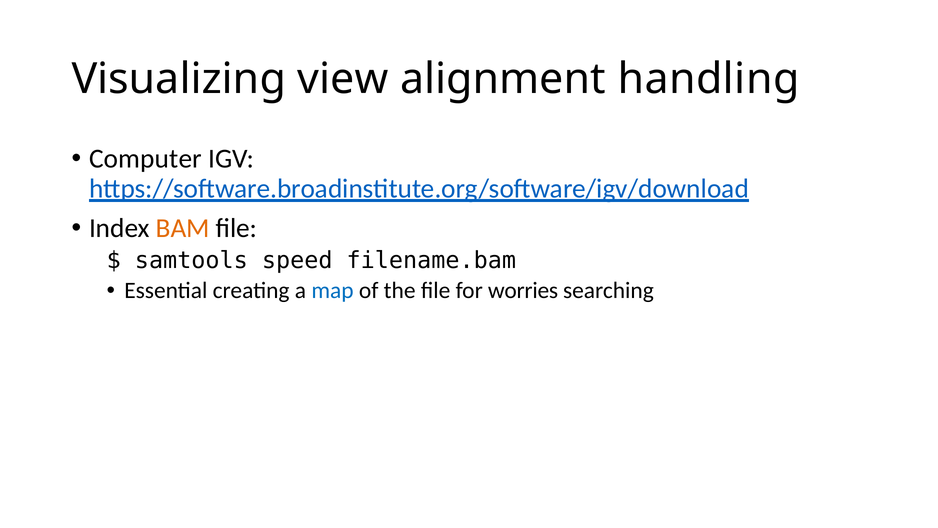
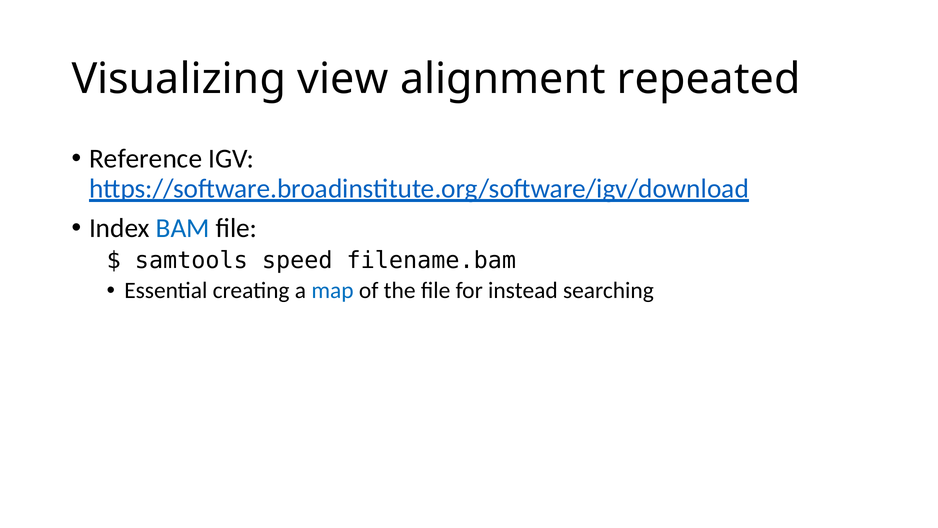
handling: handling -> repeated (709, 79)
Computer: Computer -> Reference (146, 159)
BAM colour: orange -> blue (183, 228)
worries: worries -> instead (523, 291)
